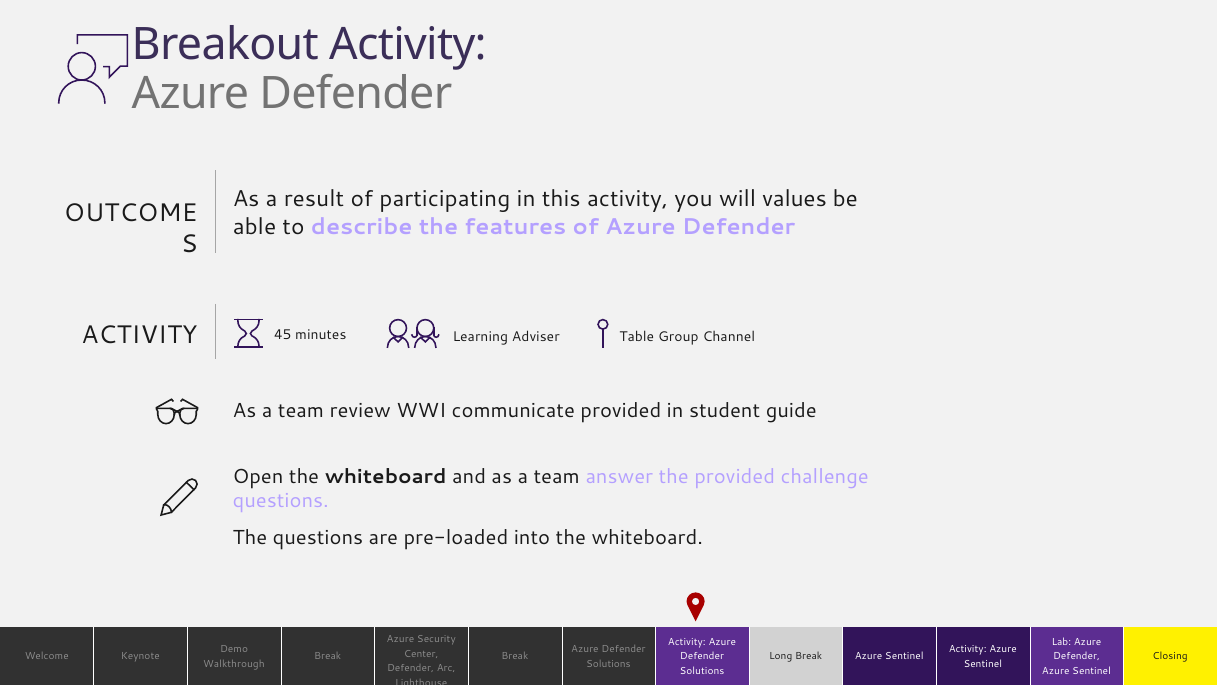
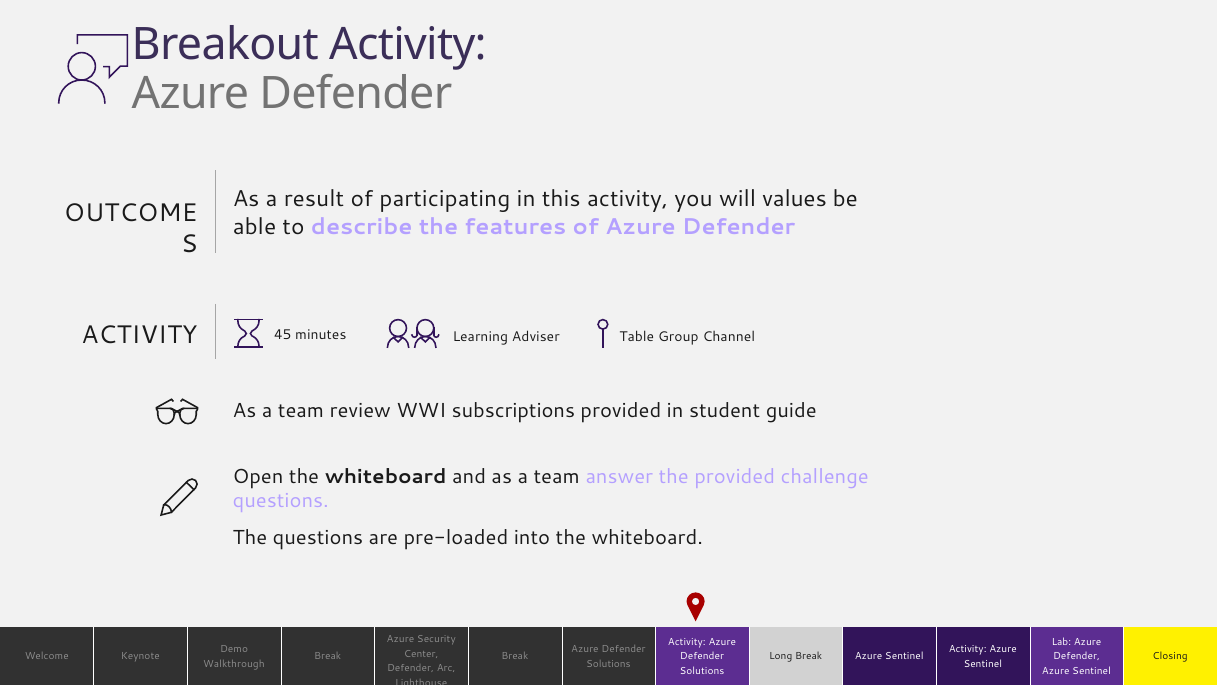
communicate: communicate -> subscriptions (513, 411)
